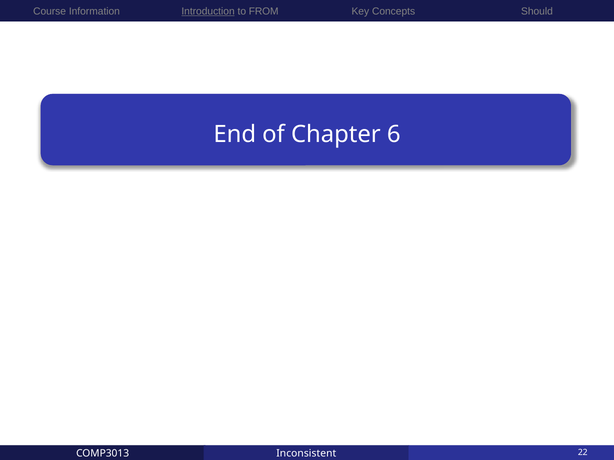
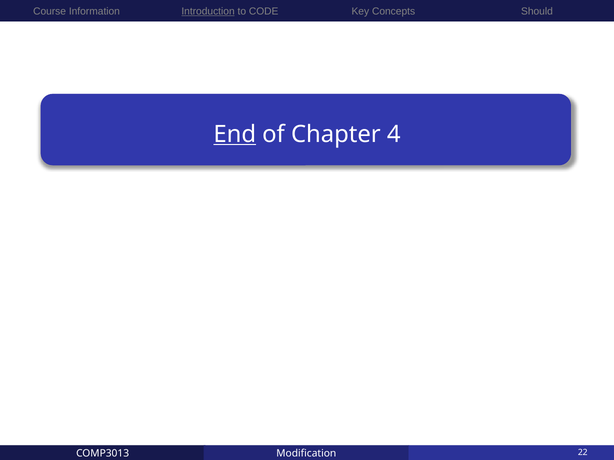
FROM: FROM -> CODE (264, 11)
End underline: none -> present (235, 134)
6: 6 -> 4 (394, 134)
Inconsistent: Inconsistent -> Modification (306, 454)
